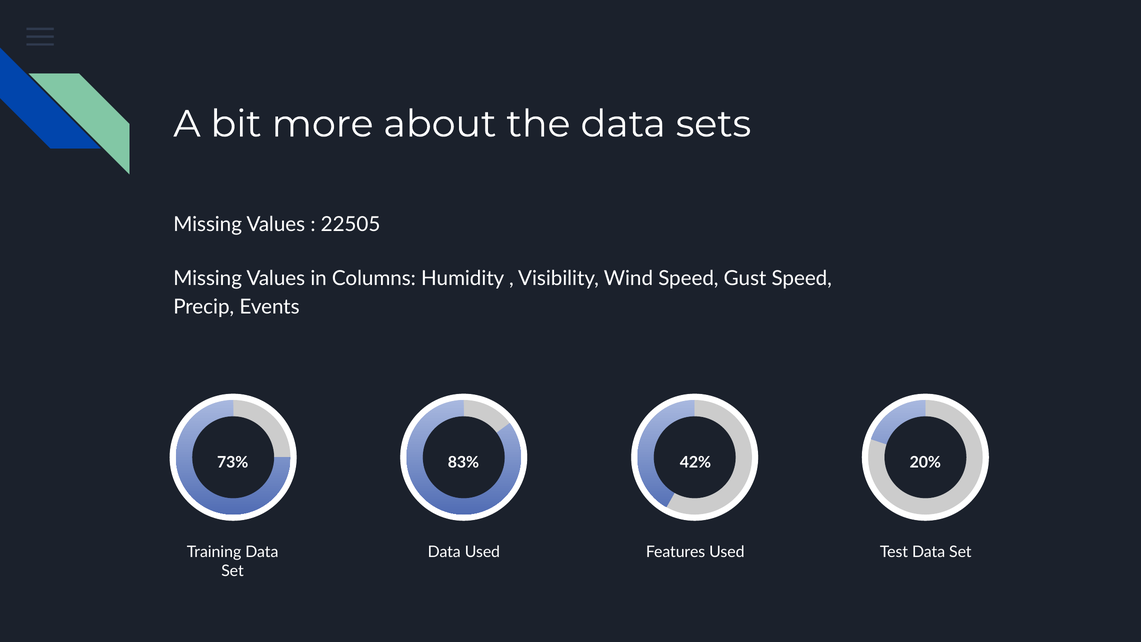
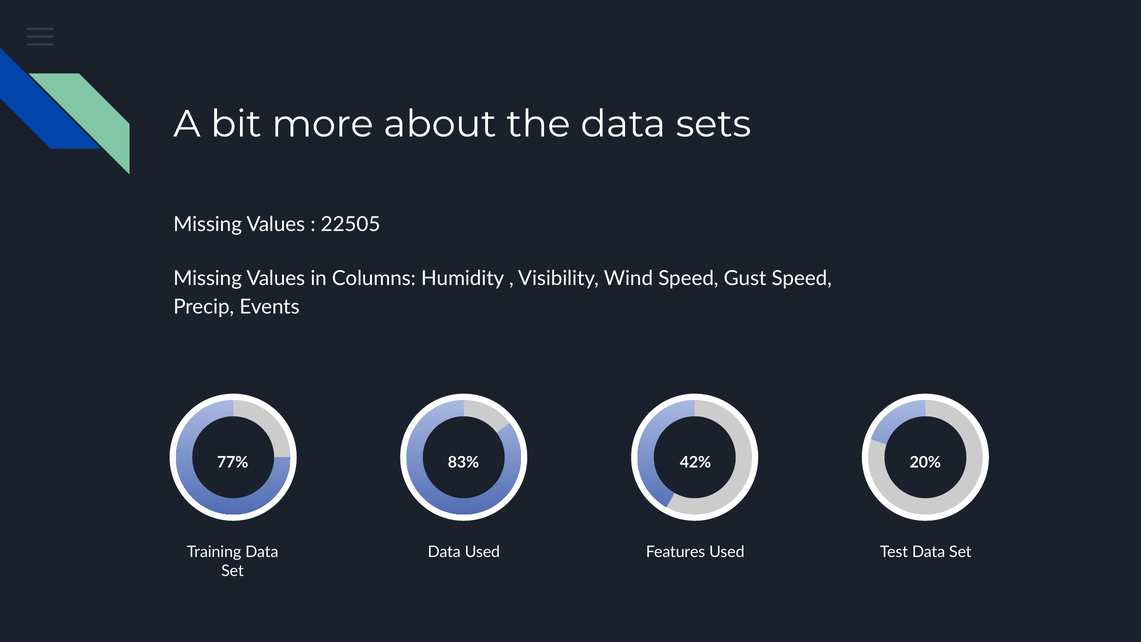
73%: 73% -> 77% (233, 463)
